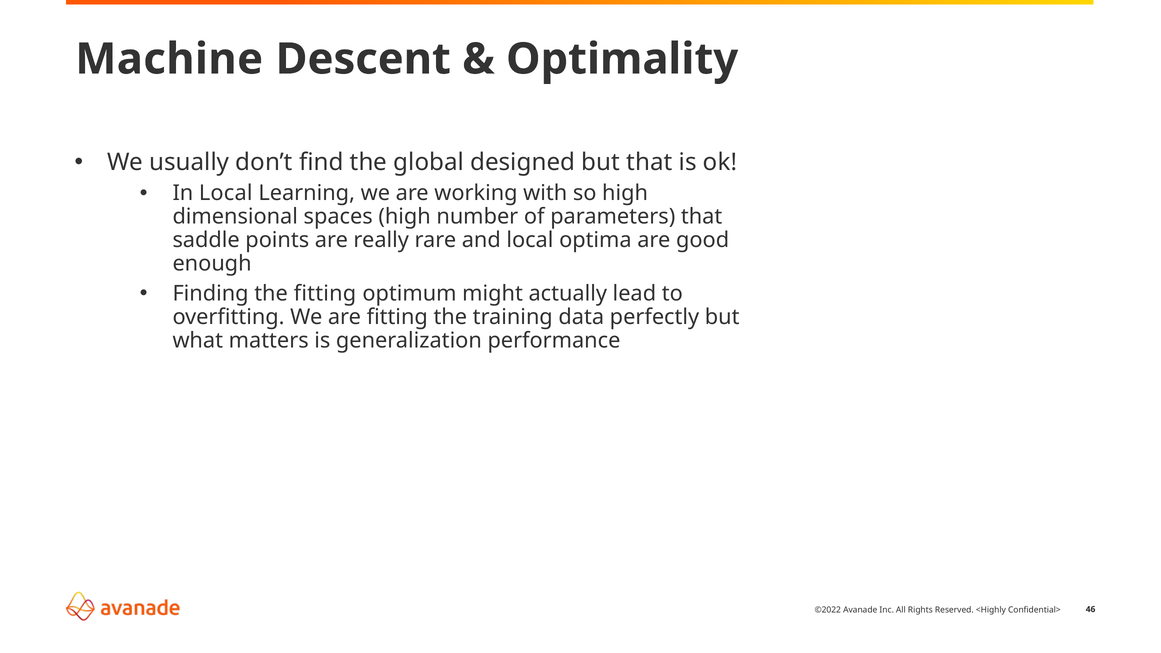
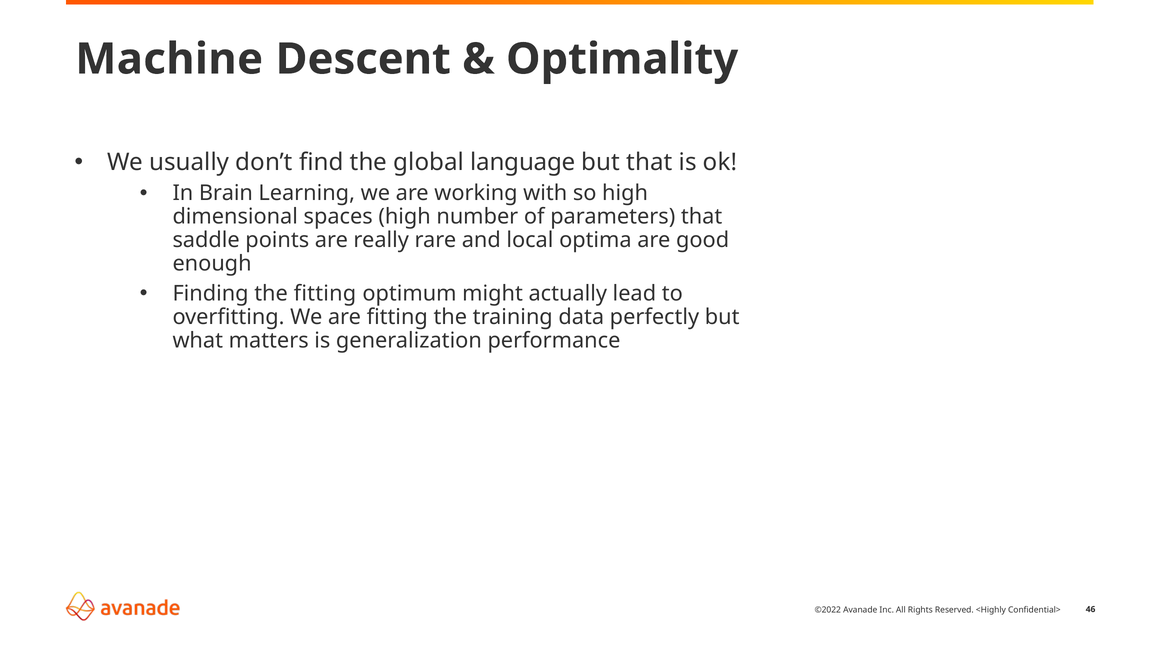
designed: designed -> language (523, 162)
In Local: Local -> Brain (226, 193)
